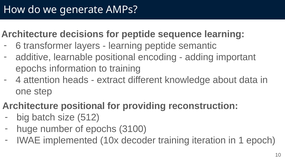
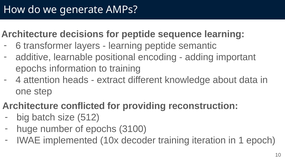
Architecture positional: positional -> conflicted (83, 106)
